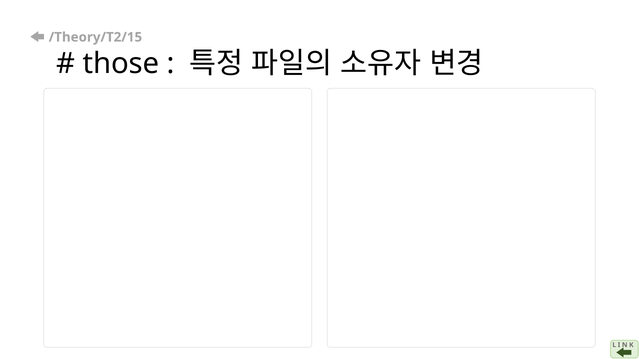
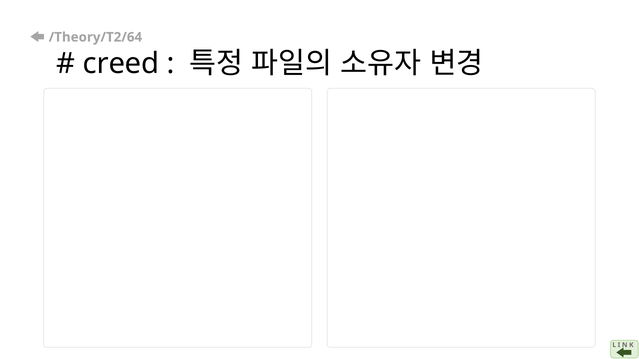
/Theory/T2/15: /Theory/T2/15 -> /Theory/T2/64 (95, 37)
those: those -> creed (121, 64)
